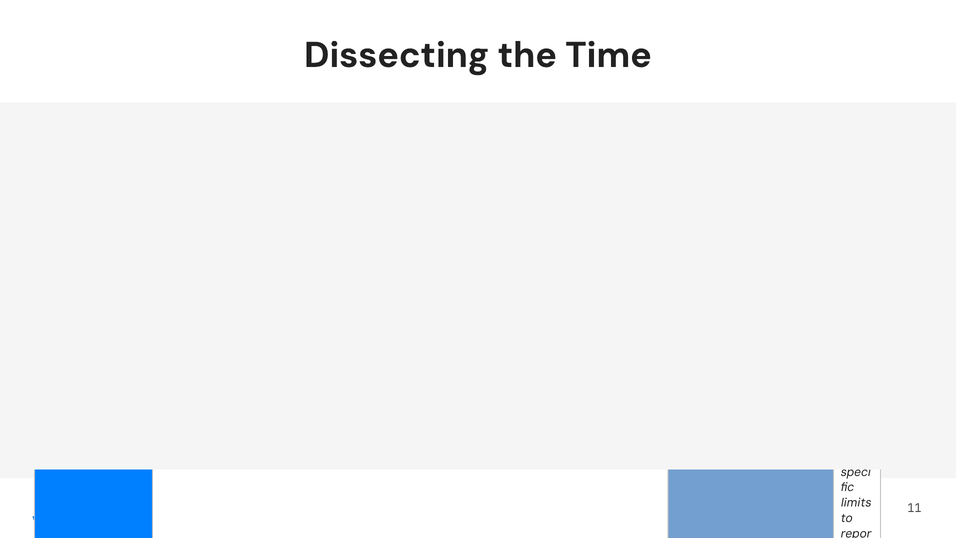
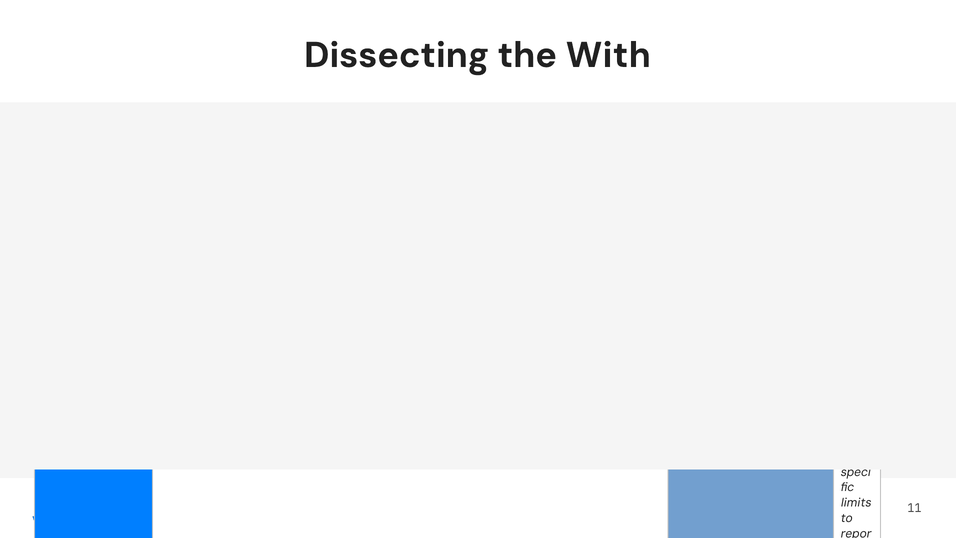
the Time: Time -> With (608, 55)
